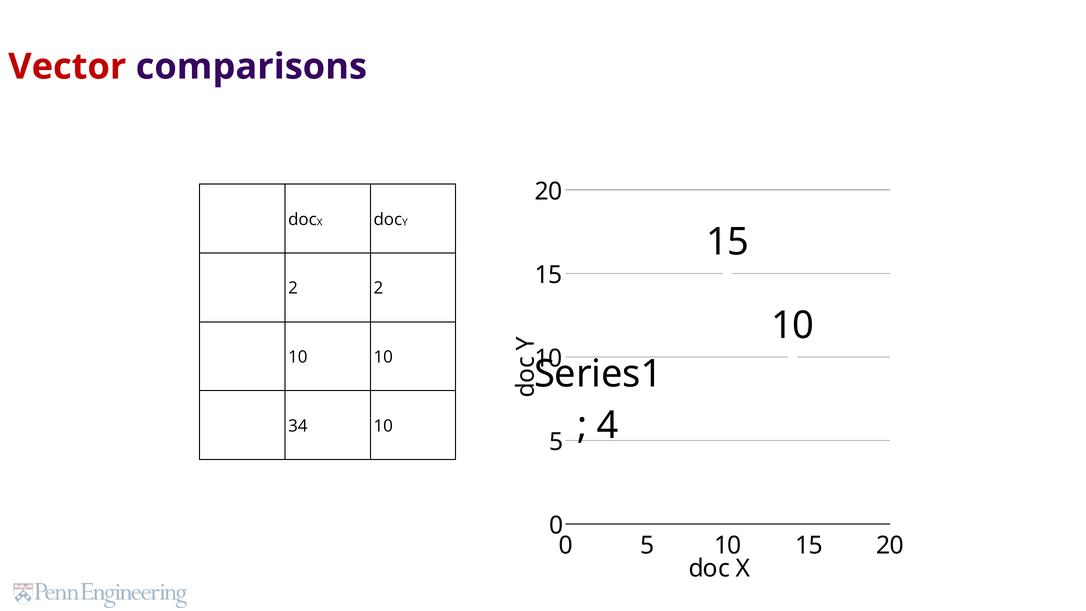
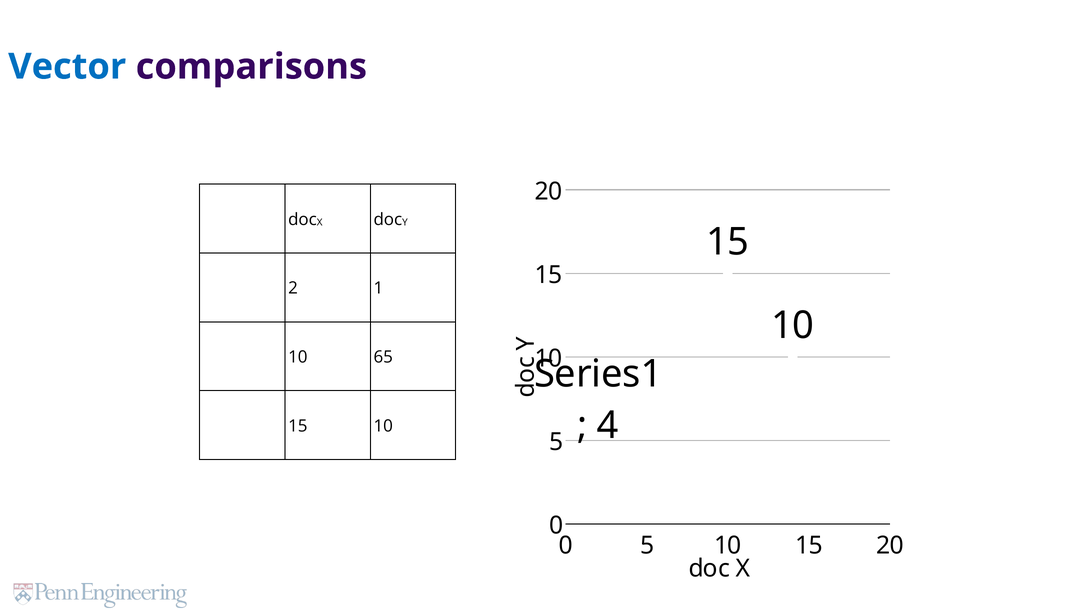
Vector colour: red -> blue (67, 67)
2 2: 2 -> 1 (378, 288)
10 10: 10 -> 65 (383, 357)
C 34: 34 -> 15 (298, 426)
